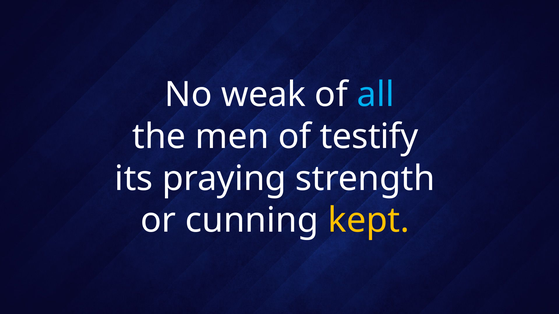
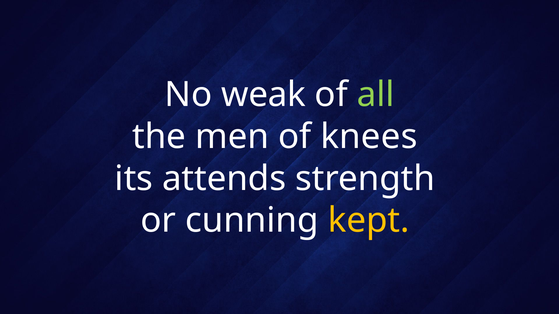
all colour: light blue -> light green (376, 95)
testify: testify -> knees (369, 137)
praying: praying -> attends (224, 179)
